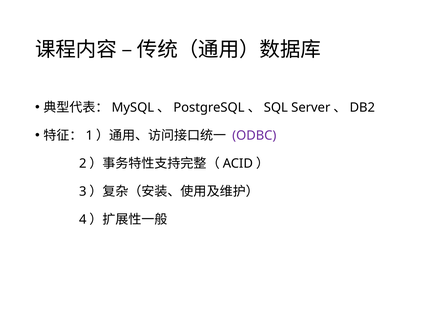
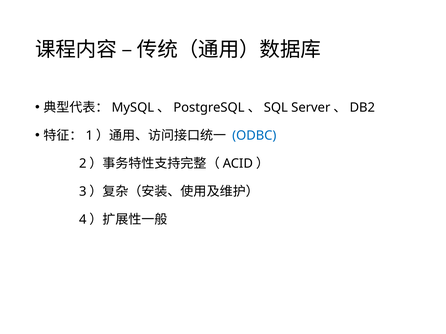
ODBC colour: purple -> blue (254, 136)
